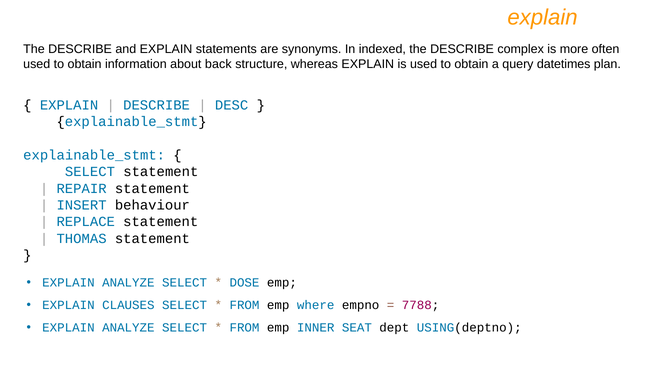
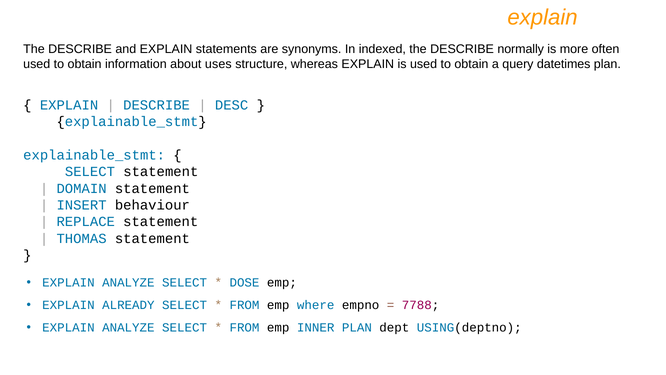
complex: complex -> normally (521, 49)
back: back -> uses (218, 64)
REPAIR: REPAIR -> DOMAIN (82, 188)
CLAUSES: CLAUSES -> ALREADY (128, 305)
INNER SEAT: SEAT -> PLAN (357, 327)
